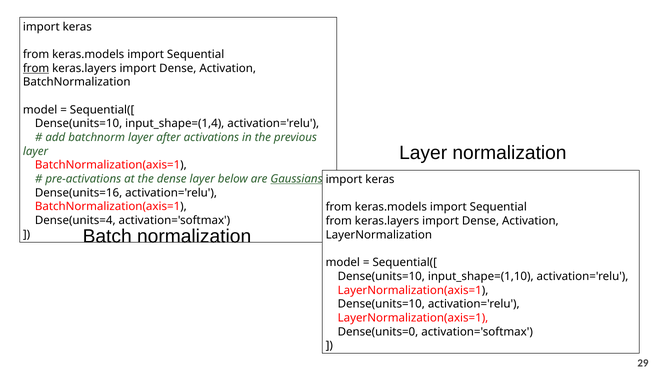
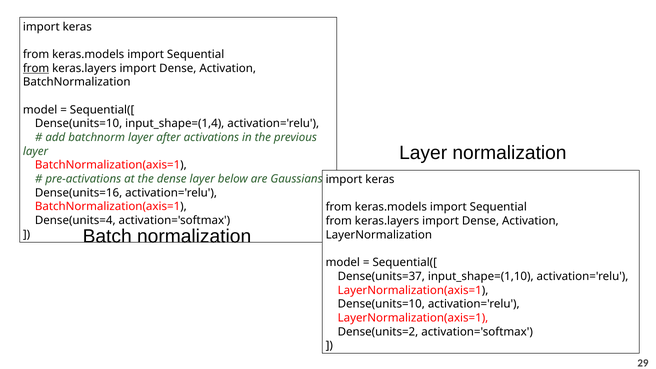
Gaussians underline: present -> none (297, 179)
Dense(units=10: Dense(units=10 -> Dense(units=37 (381, 276)
Dense(units=0: Dense(units=0 -> Dense(units=2 (378, 332)
